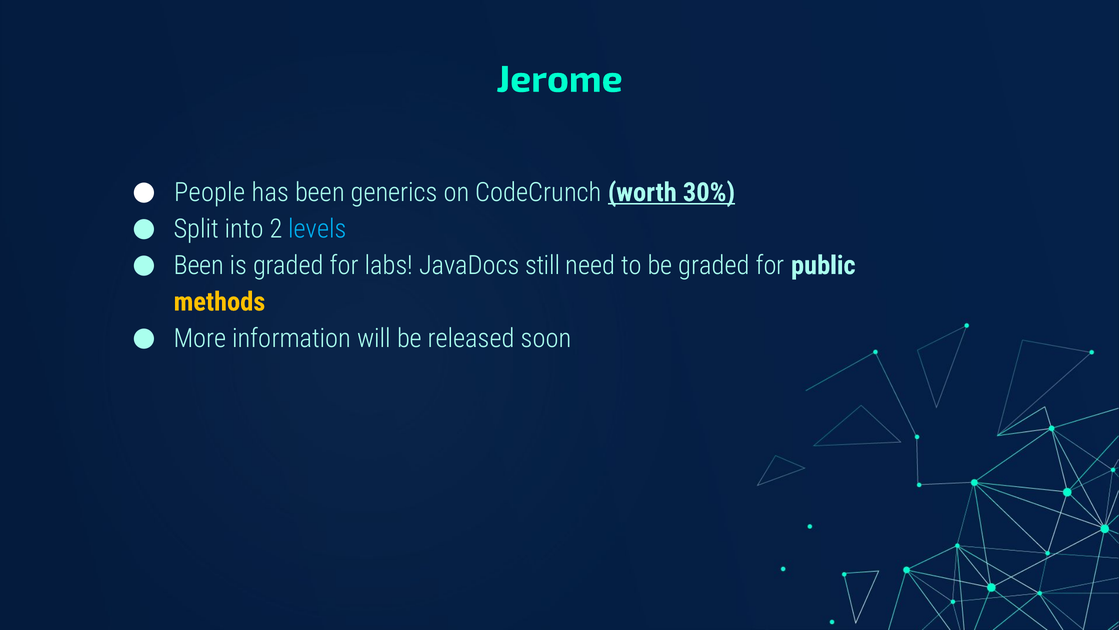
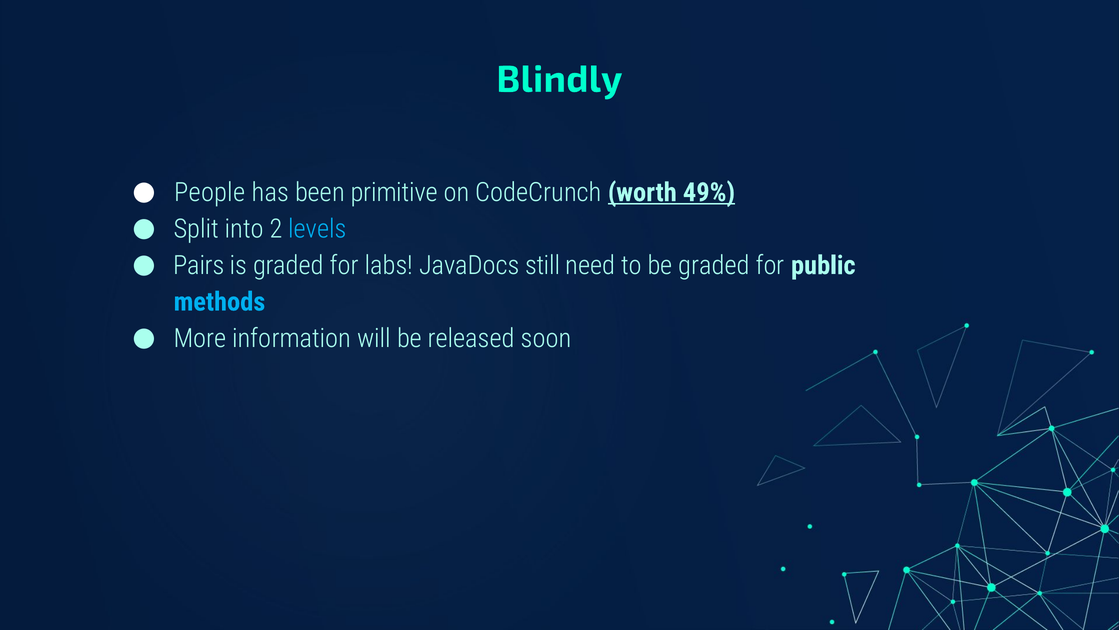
Jerome: Jerome -> Blindly (559, 79)
generics: generics -> primitive (394, 192)
30%: 30% -> 49% (709, 192)
Been: Been -> Pairs (199, 265)
methods colour: yellow -> light blue (219, 302)
